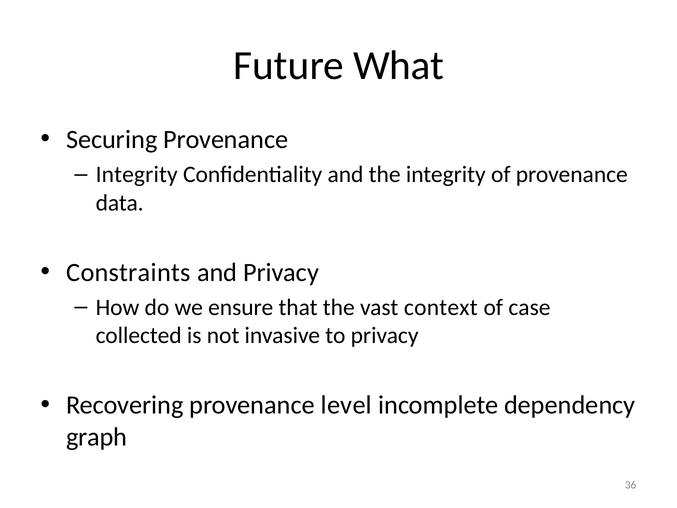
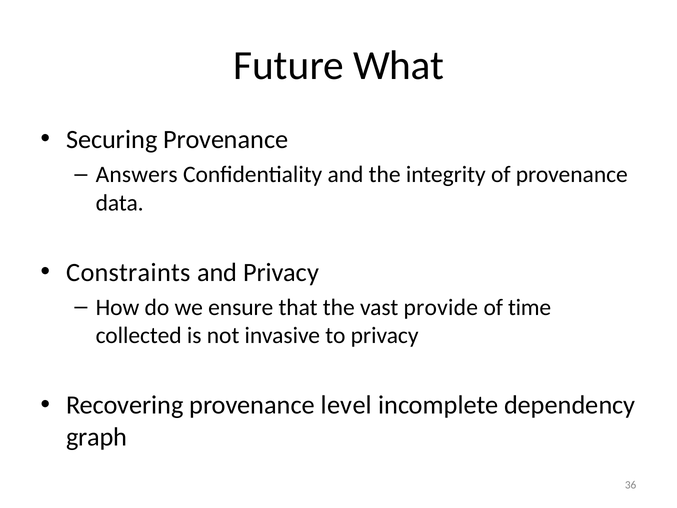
Integrity: Integrity -> Answers (137, 174)
context: context -> provide (441, 307)
case: case -> time (530, 307)
